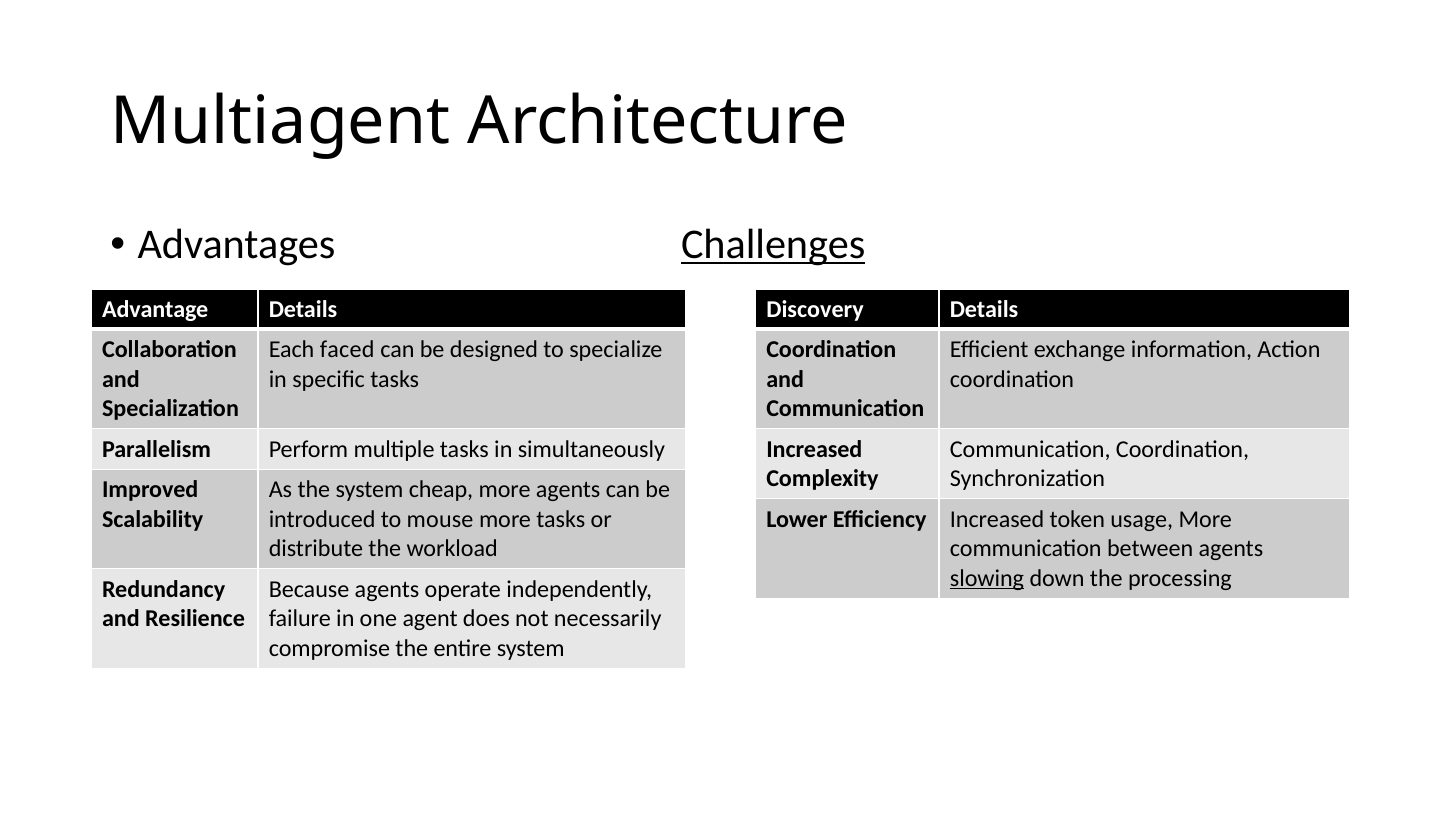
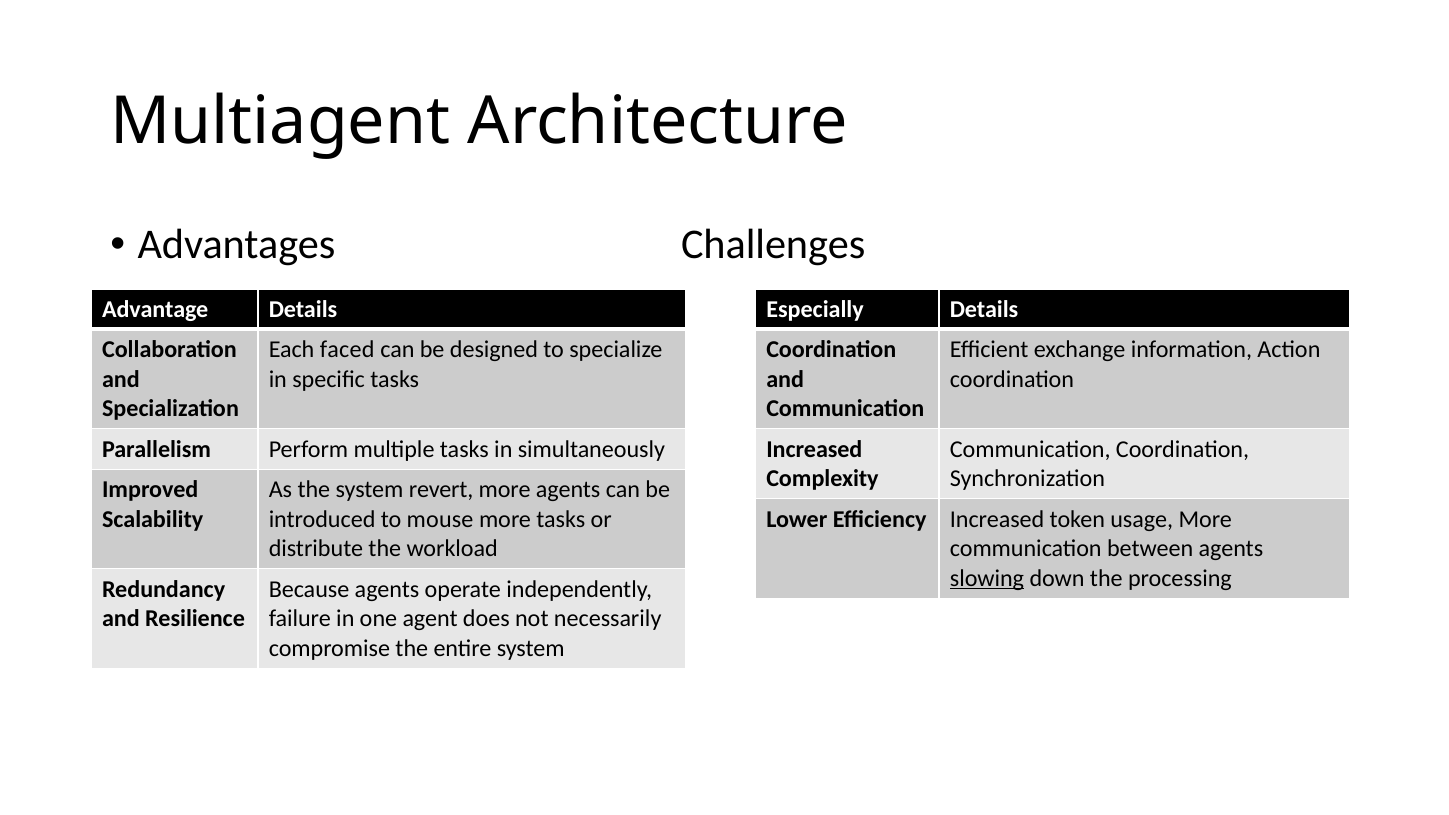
Challenges underline: present -> none (773, 245)
Discovery: Discovery -> Especially (815, 309)
cheap: cheap -> revert (441, 490)
